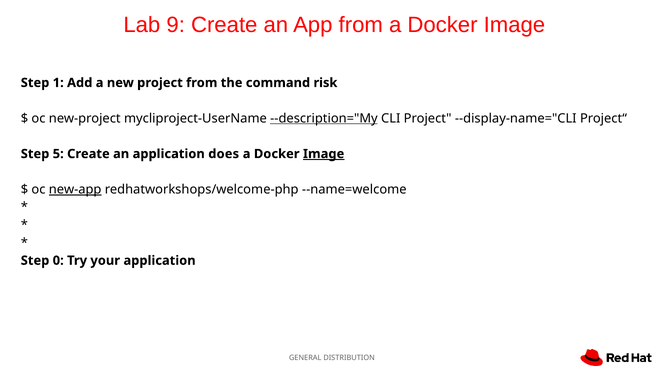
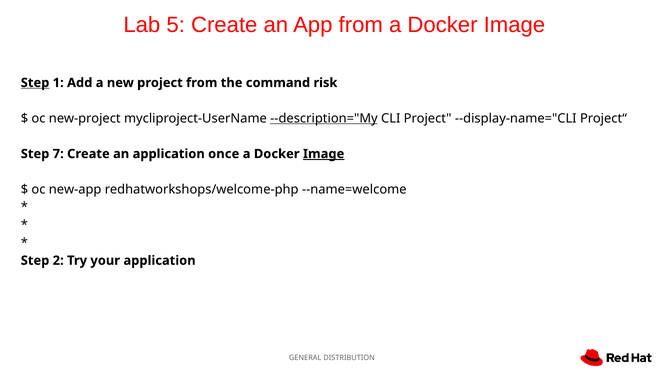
9: 9 -> 5 (176, 25)
Step underline: none -> present (35, 83)
5: 5 -> 7 (58, 154)
does: does -> once (224, 154)
new-app underline: present -> none (75, 190)
0: 0 -> 2 (58, 261)
